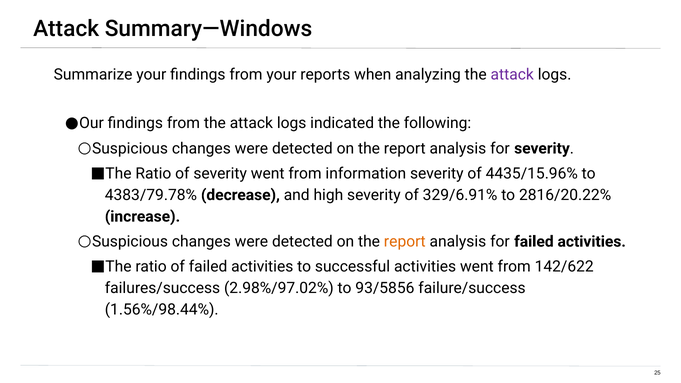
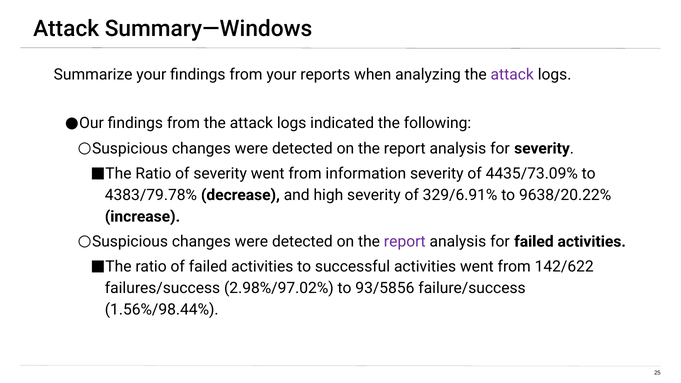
4435/15.96%: 4435/15.96% -> 4435/73.09% (532, 174)
2816/20.22%: 2816/20.22% -> 9638/20.22% (565, 195)
report colour: orange -> purple (405, 242)
